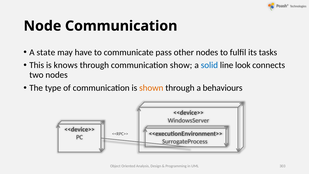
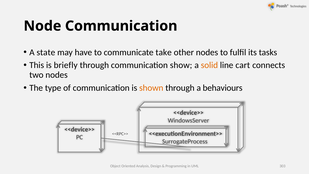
pass: pass -> take (164, 52)
knows: knows -> briefly (66, 65)
solid colour: blue -> orange (209, 65)
look: look -> cart (243, 65)
